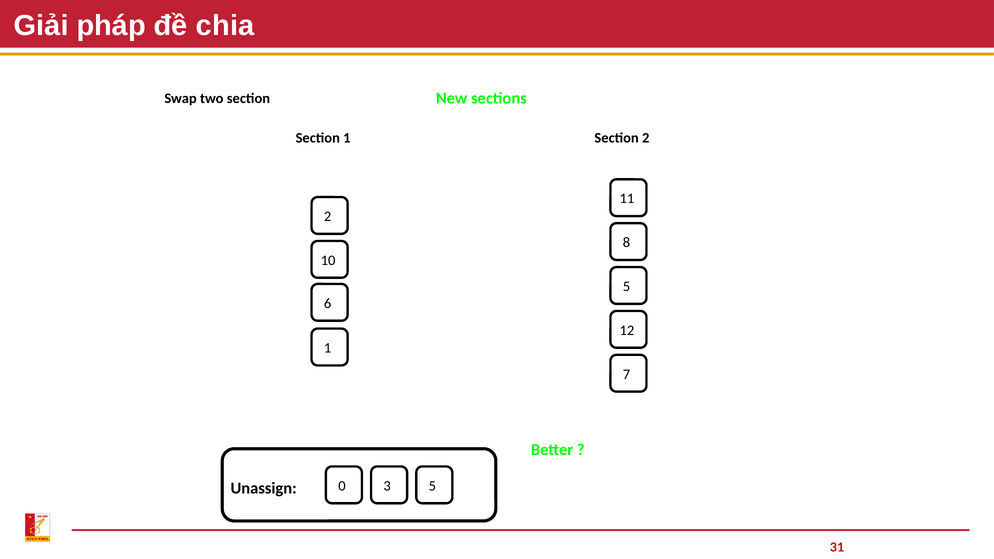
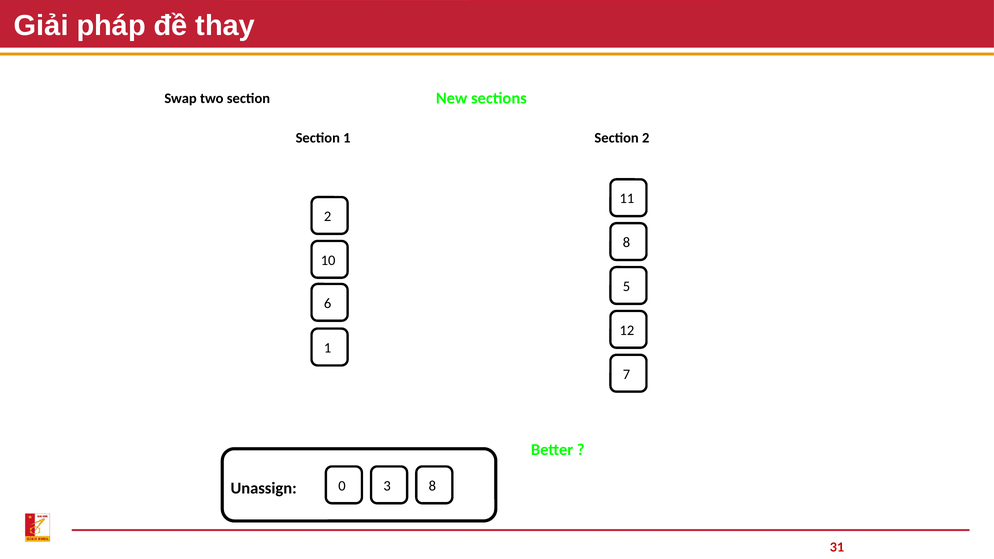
chia: chia -> thay (225, 26)
0 5: 5 -> 8 (432, 486)
